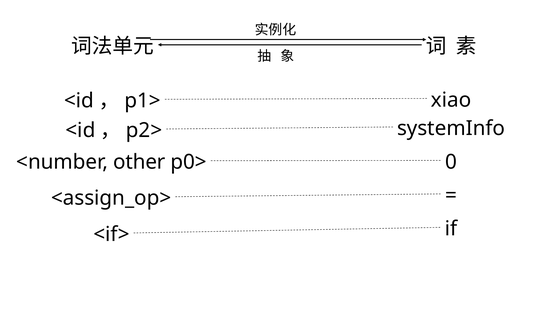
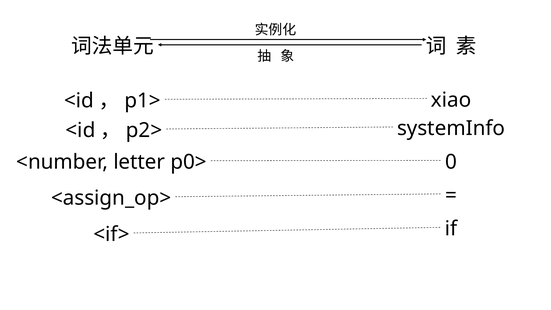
other: other -> letter (139, 162)
